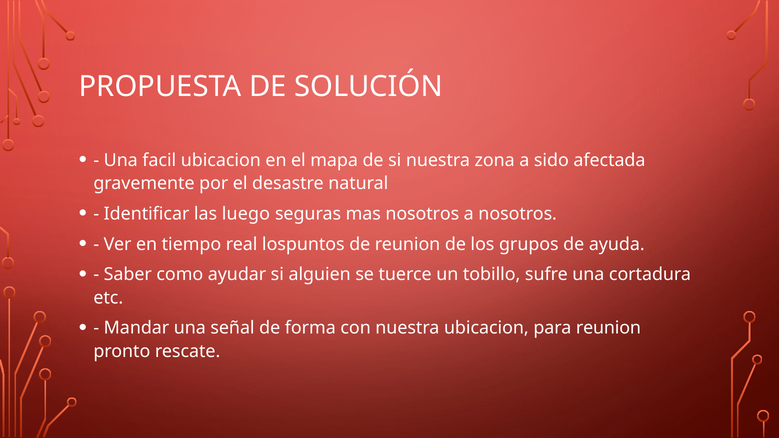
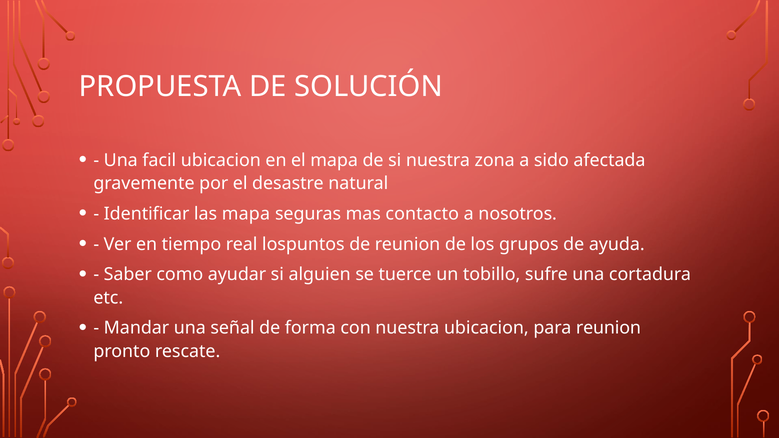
las luego: luego -> mapa (246, 214)
mas nosotros: nosotros -> contacto (422, 214)
